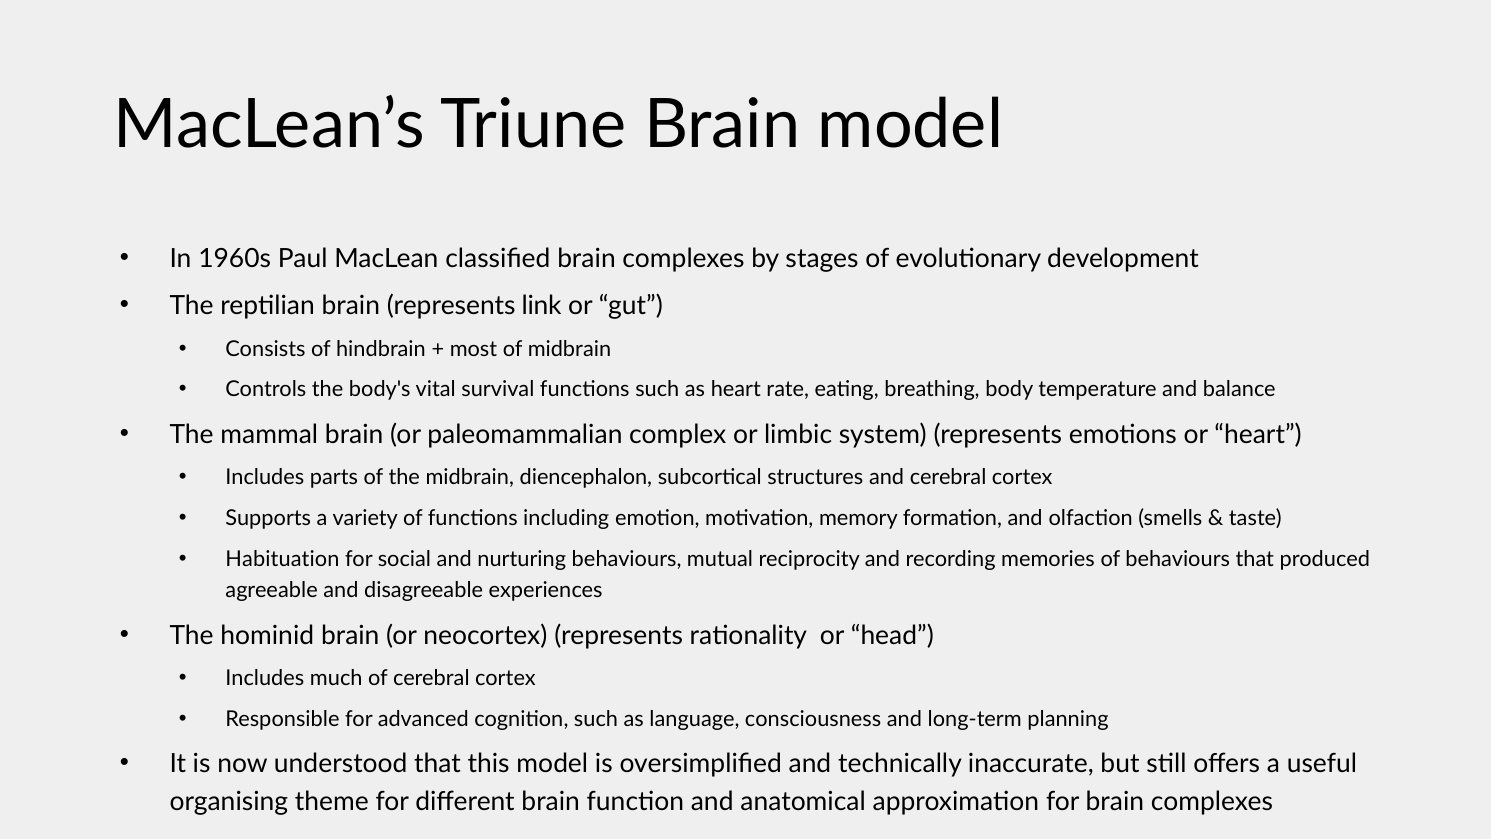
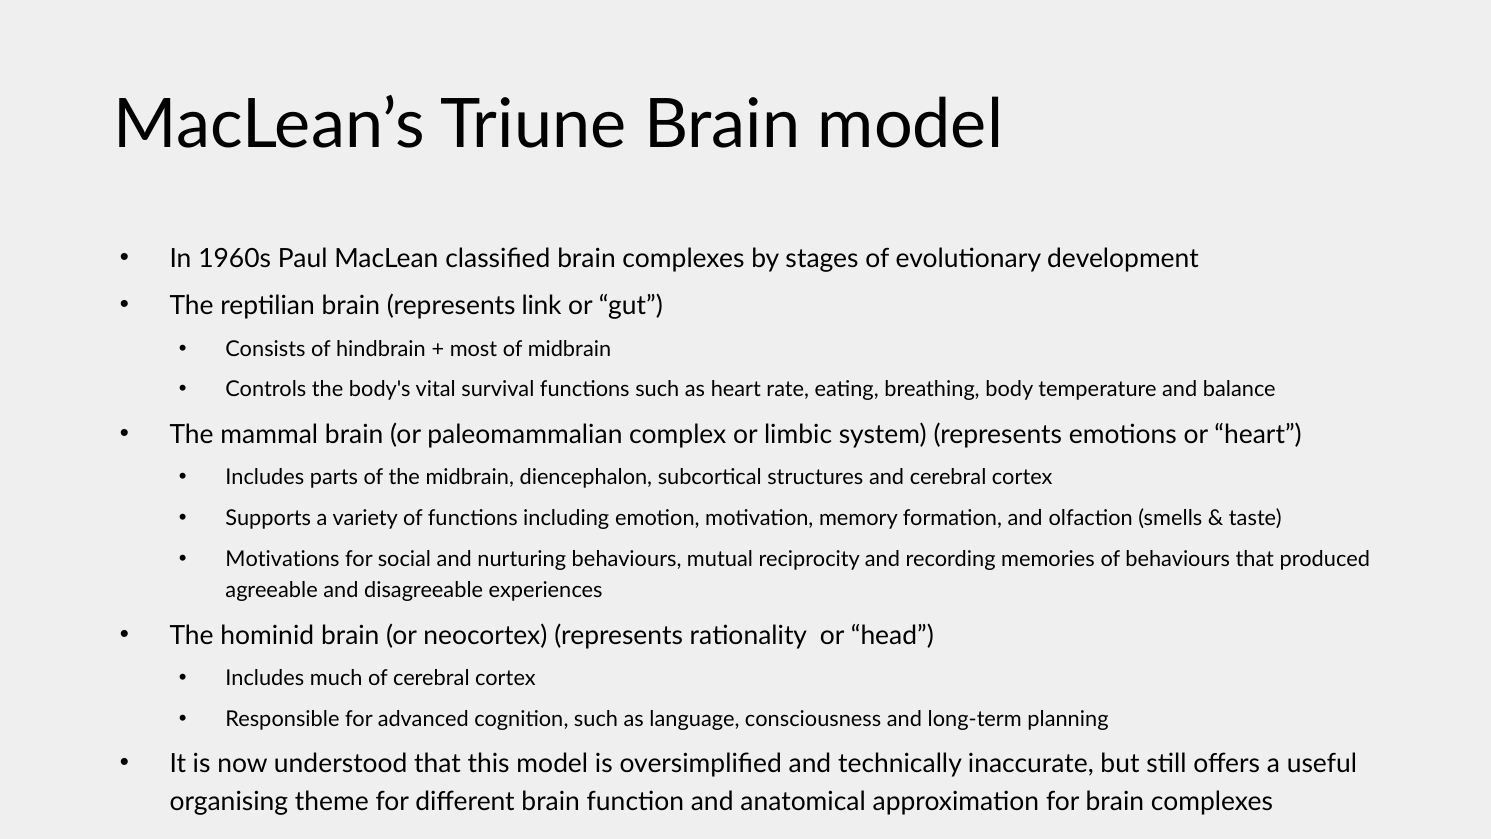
Habituation: Habituation -> Motivations (283, 559)
